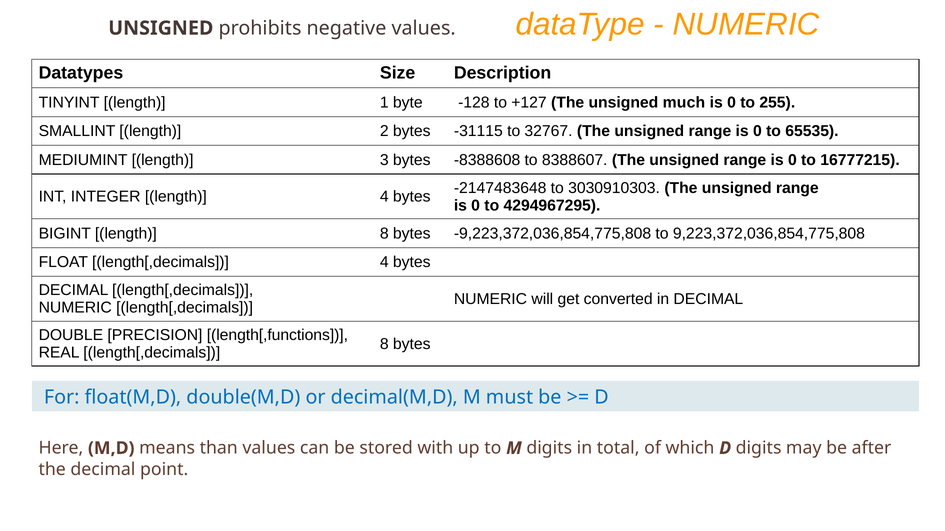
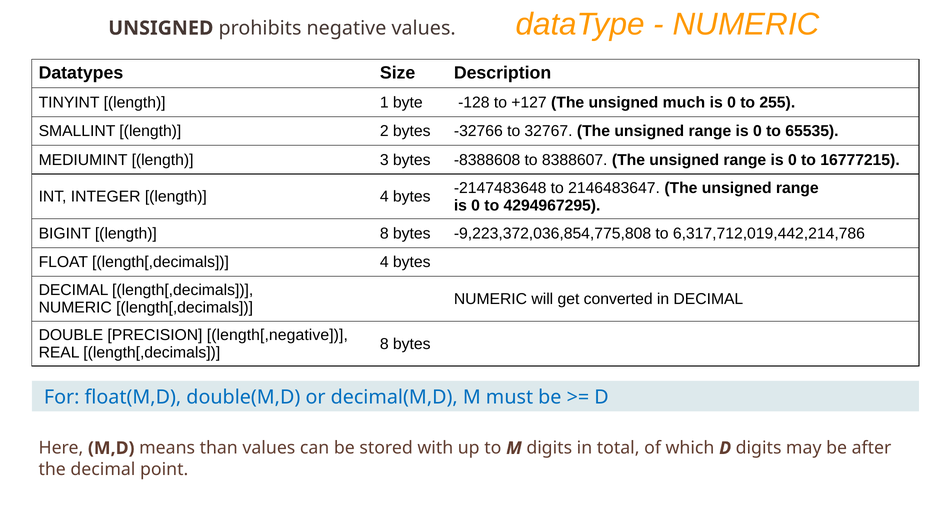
-31115: -31115 -> -32766 (478, 131)
3030910303: 3030910303 -> 2146483647 (614, 188)
9,223,372,036,854,775,808: 9,223,372,036,854,775,808 -> 6,317,712,019,442,214,786 (769, 234)
length[,functions: length[,functions -> length[,negative (277, 335)
